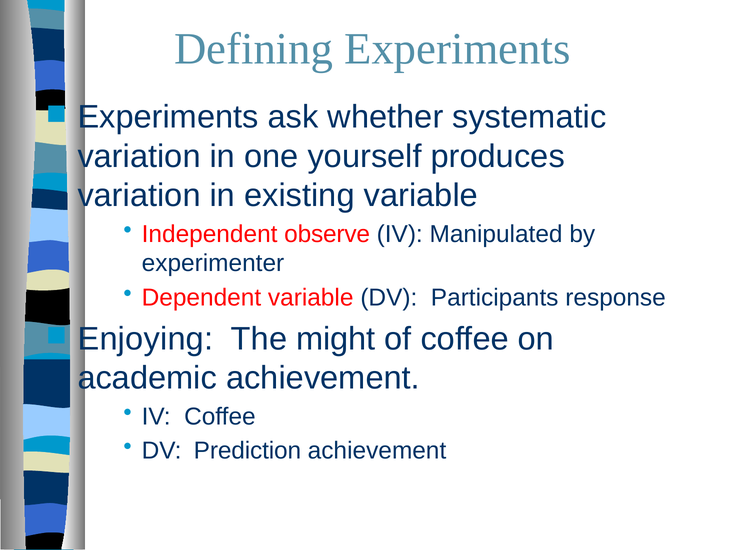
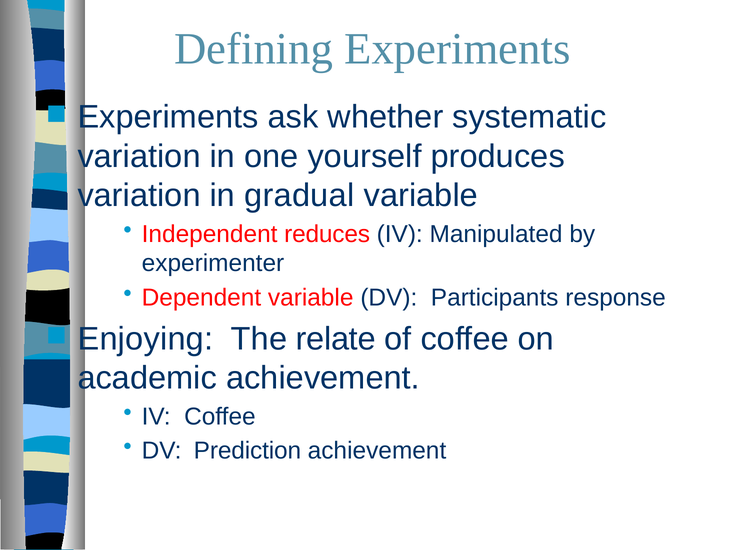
existing: existing -> gradual (299, 195)
observe: observe -> reduces (327, 234)
might: might -> relate (336, 339)
